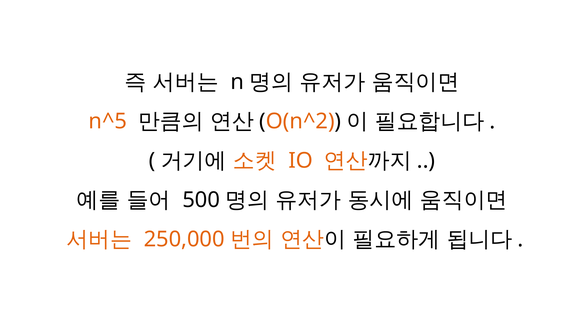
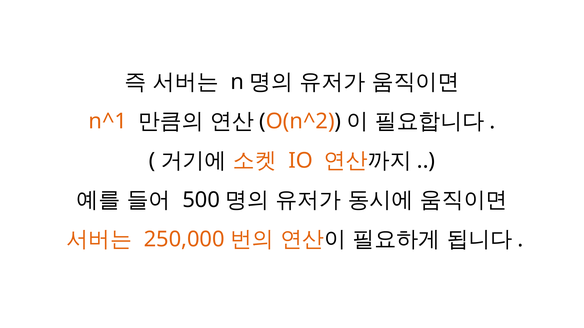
n^5: n^5 -> n^1 (108, 121)
